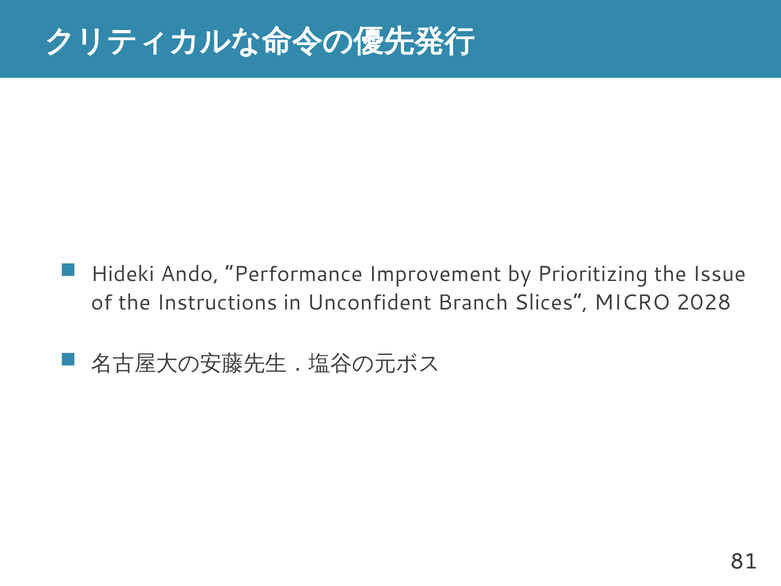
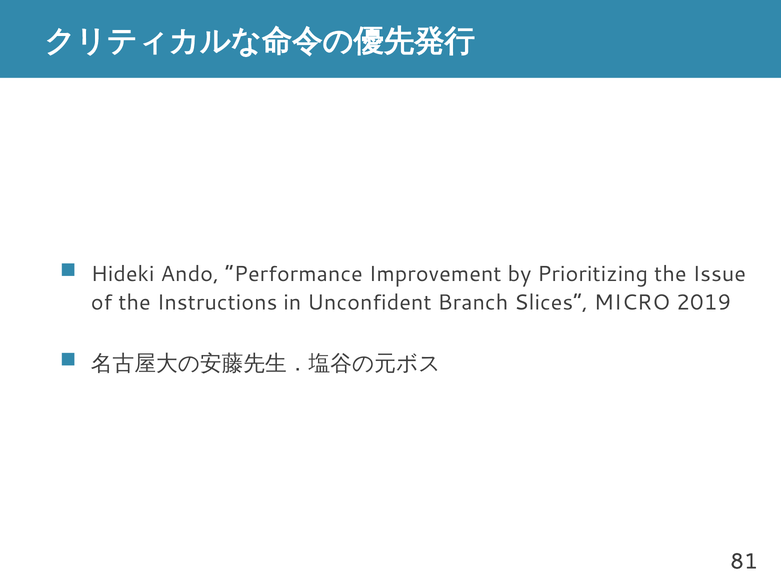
2028: 2028 -> 2019 (704, 302)
